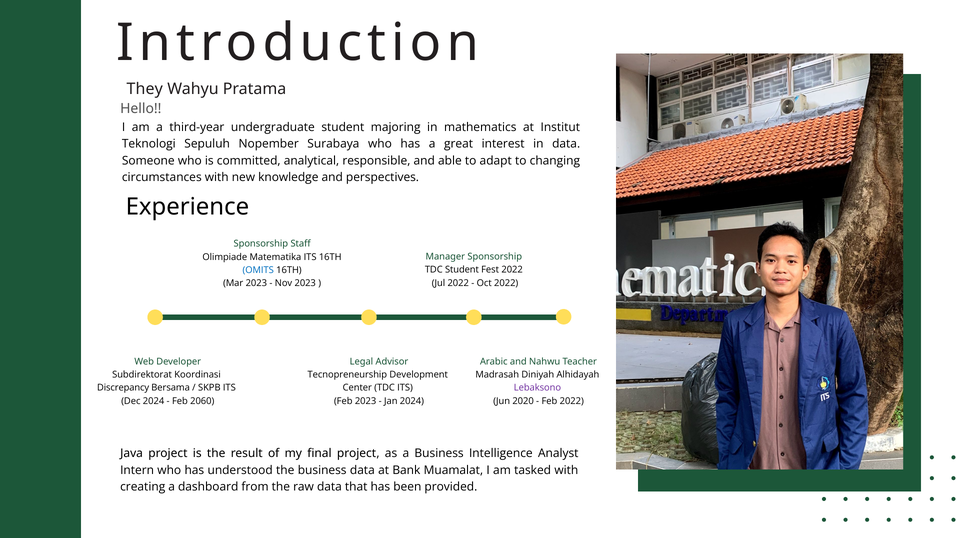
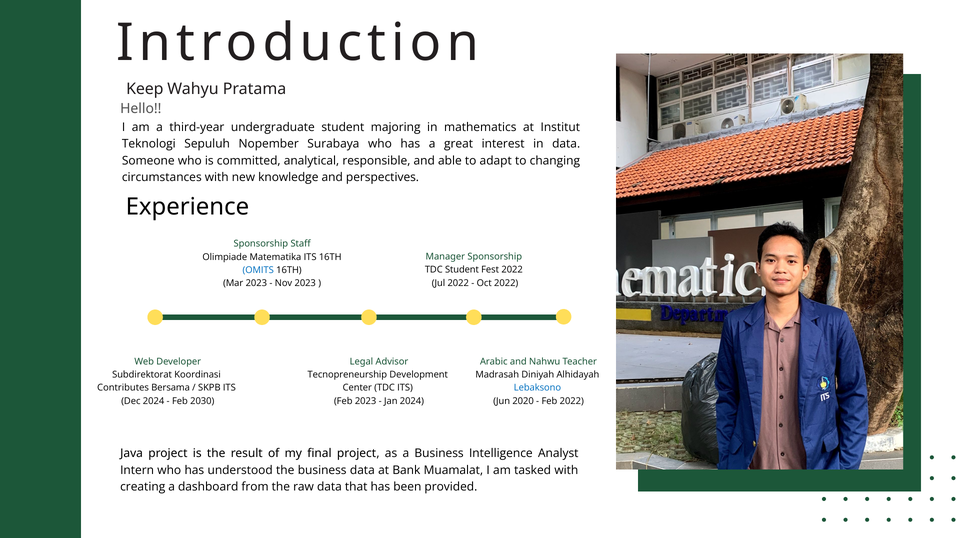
They: They -> Keep (145, 89)
Discrepancy: Discrepancy -> Contributes (123, 388)
Lebaksono colour: purple -> blue (537, 388)
2060: 2060 -> 2030 (202, 401)
